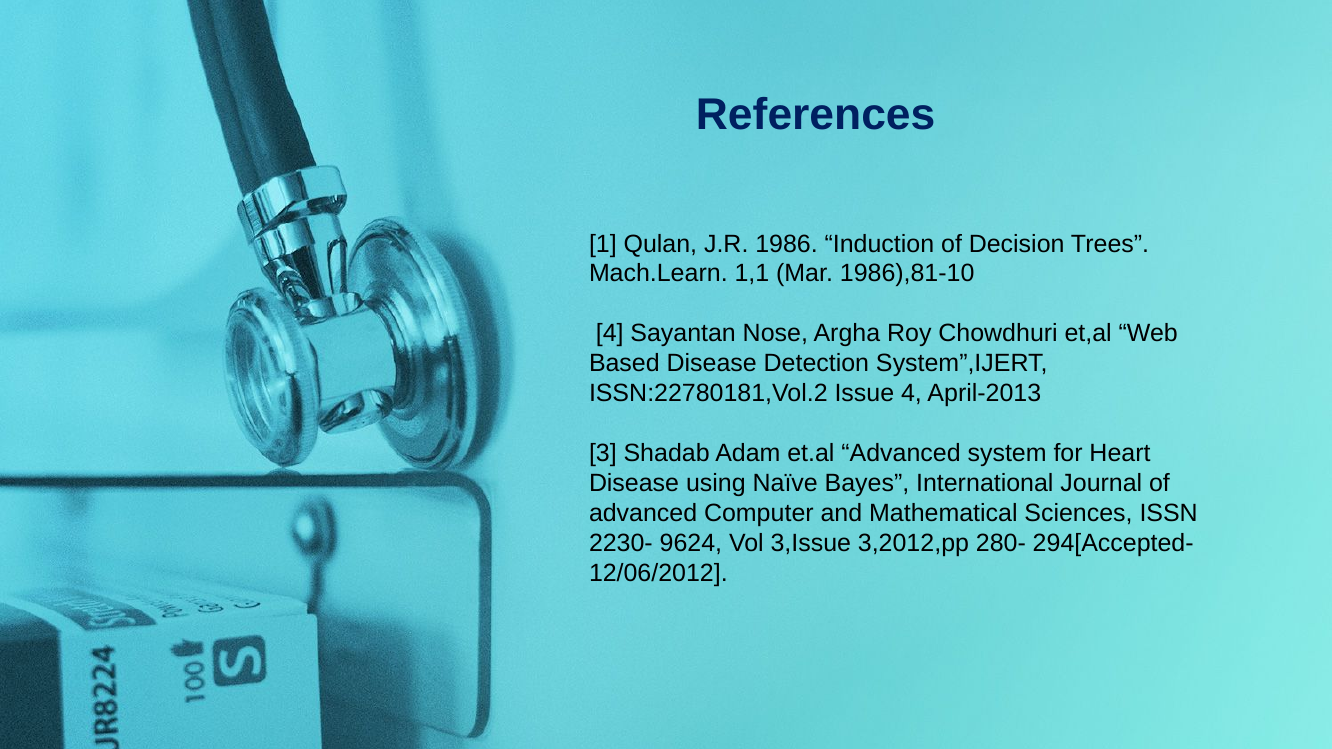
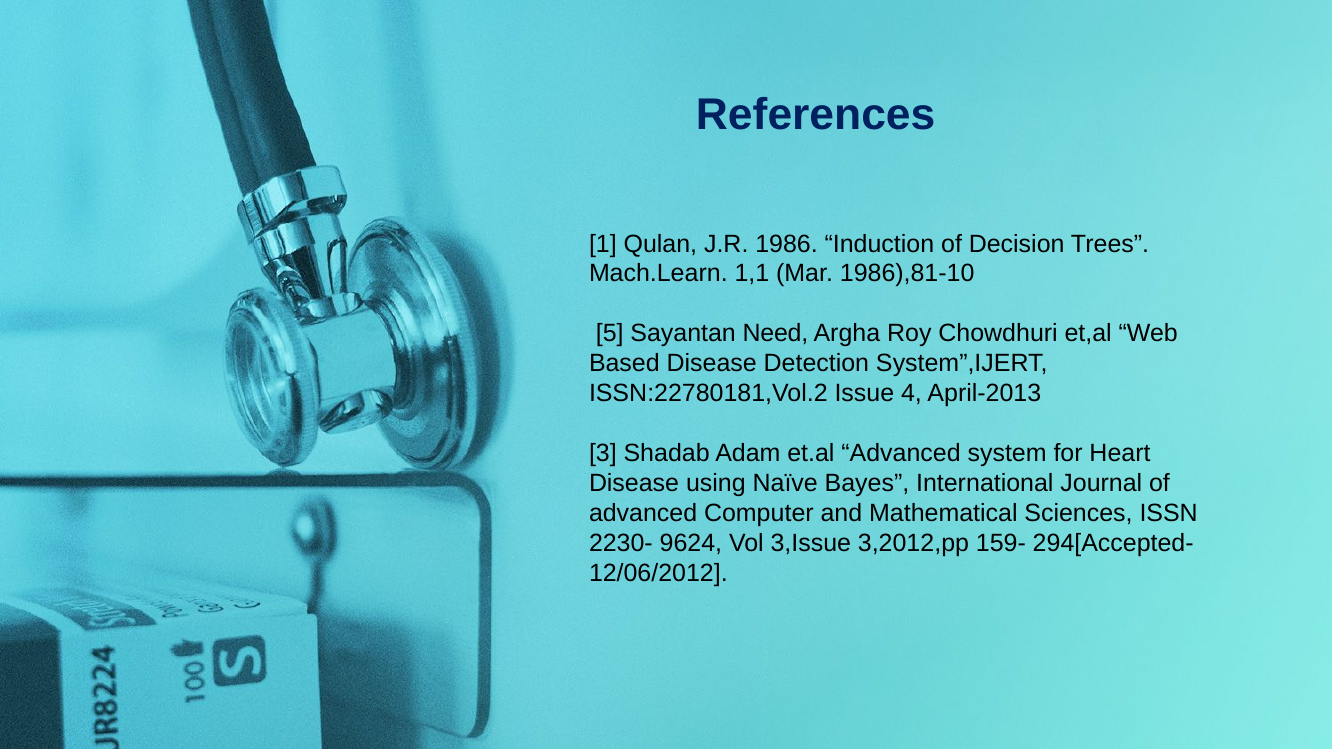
4: 4 -> 5 (610, 334)
Nose: Nose -> Need (775, 334)
280-: 280- -> 159- (1001, 544)
